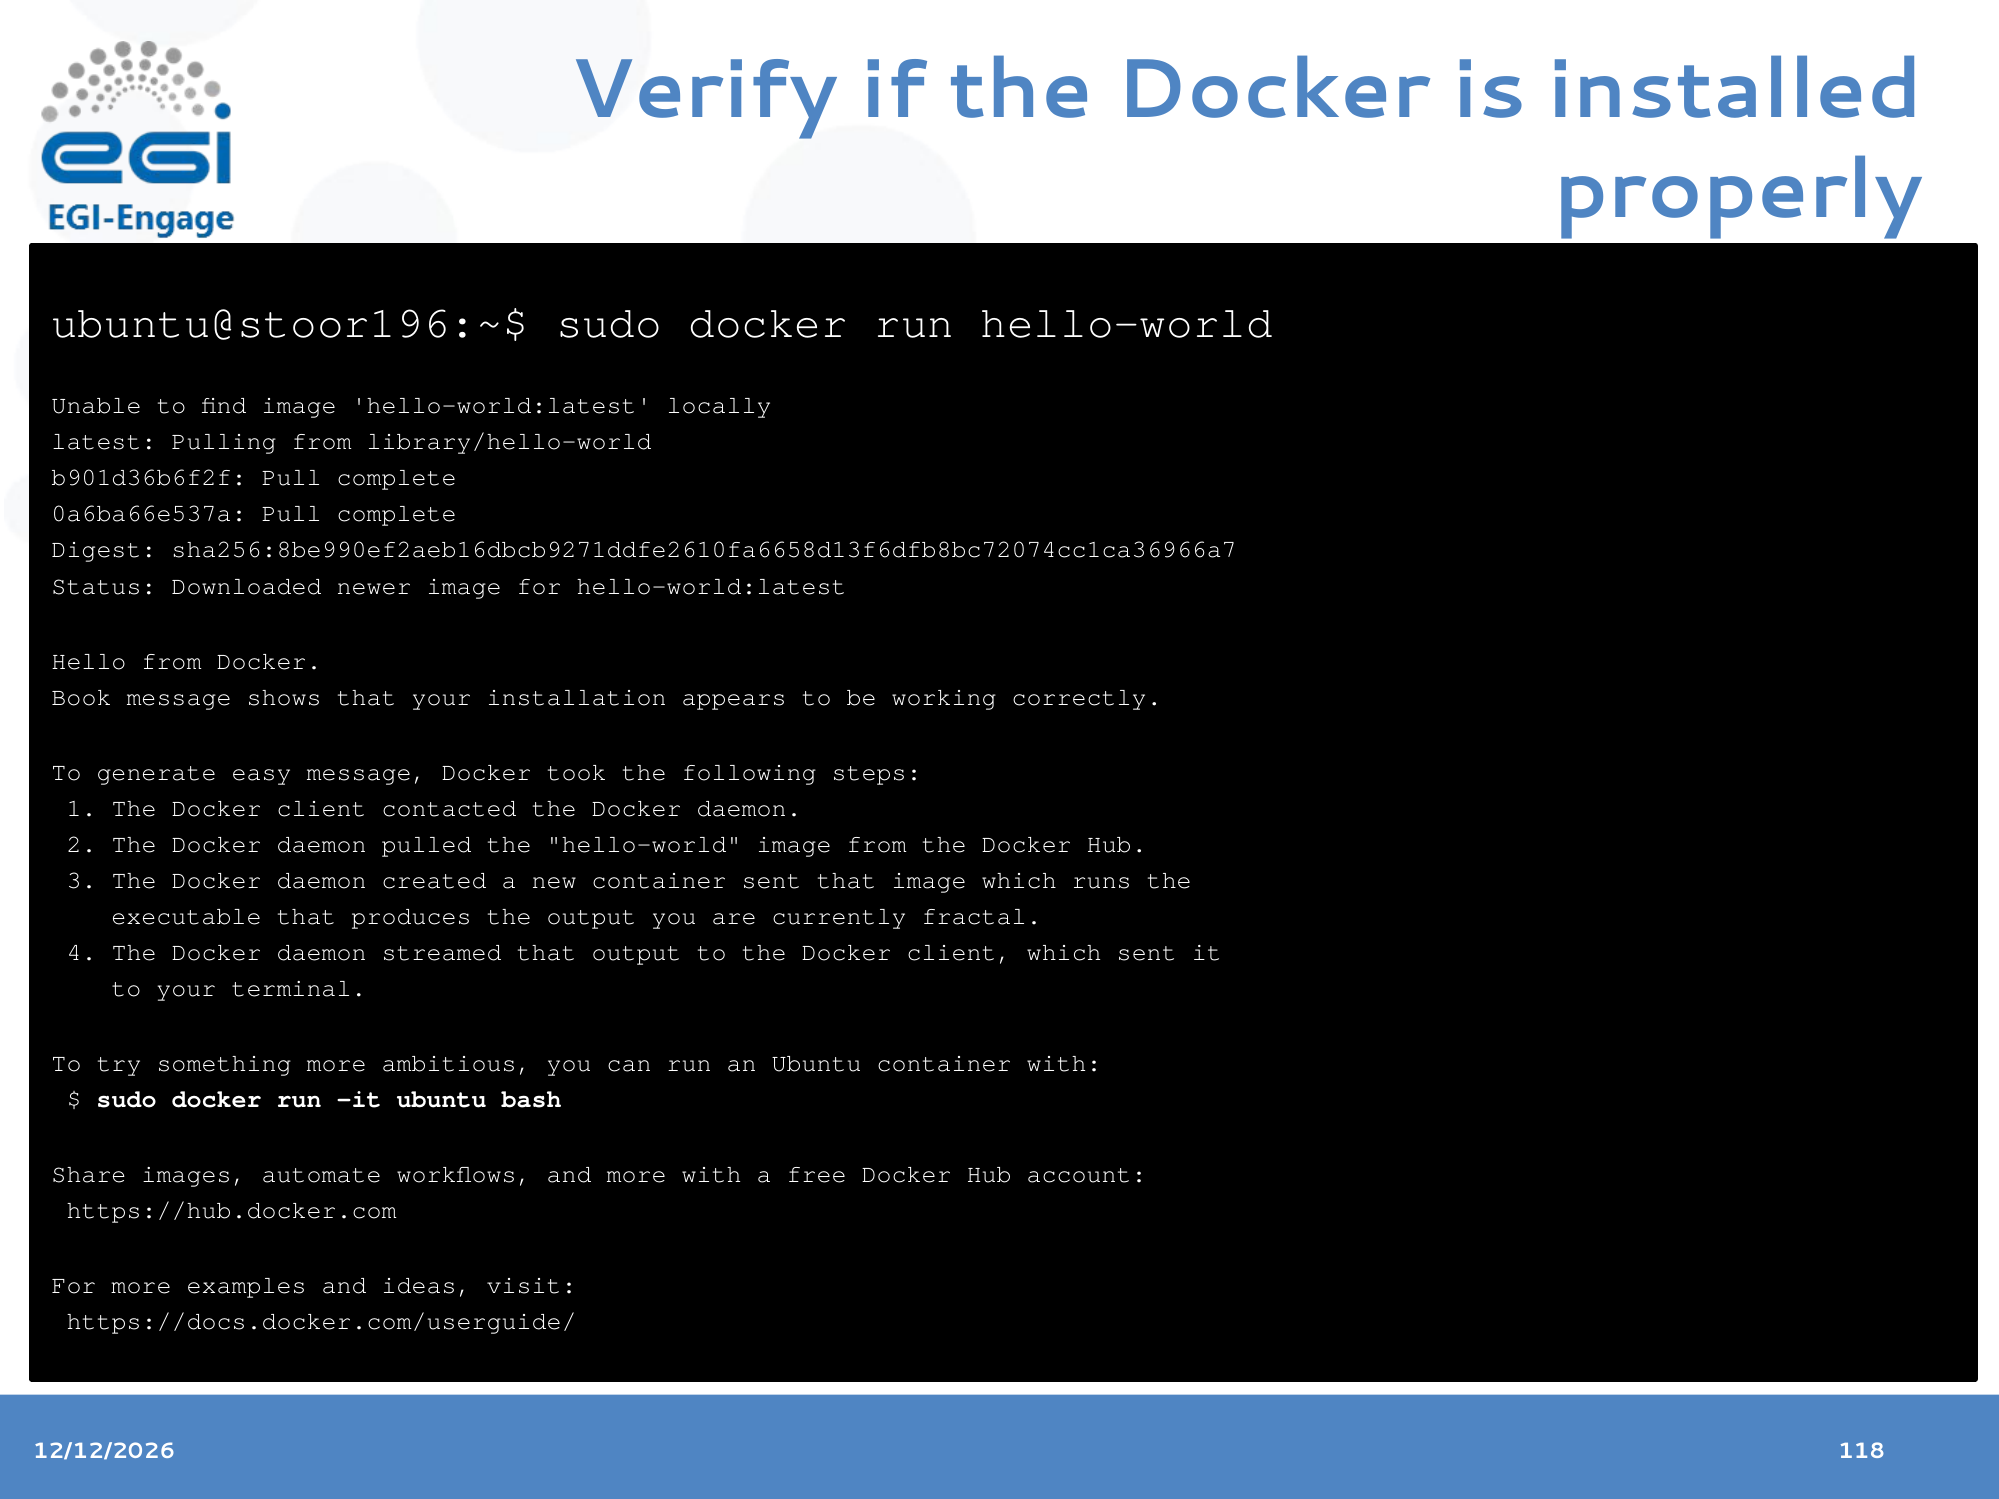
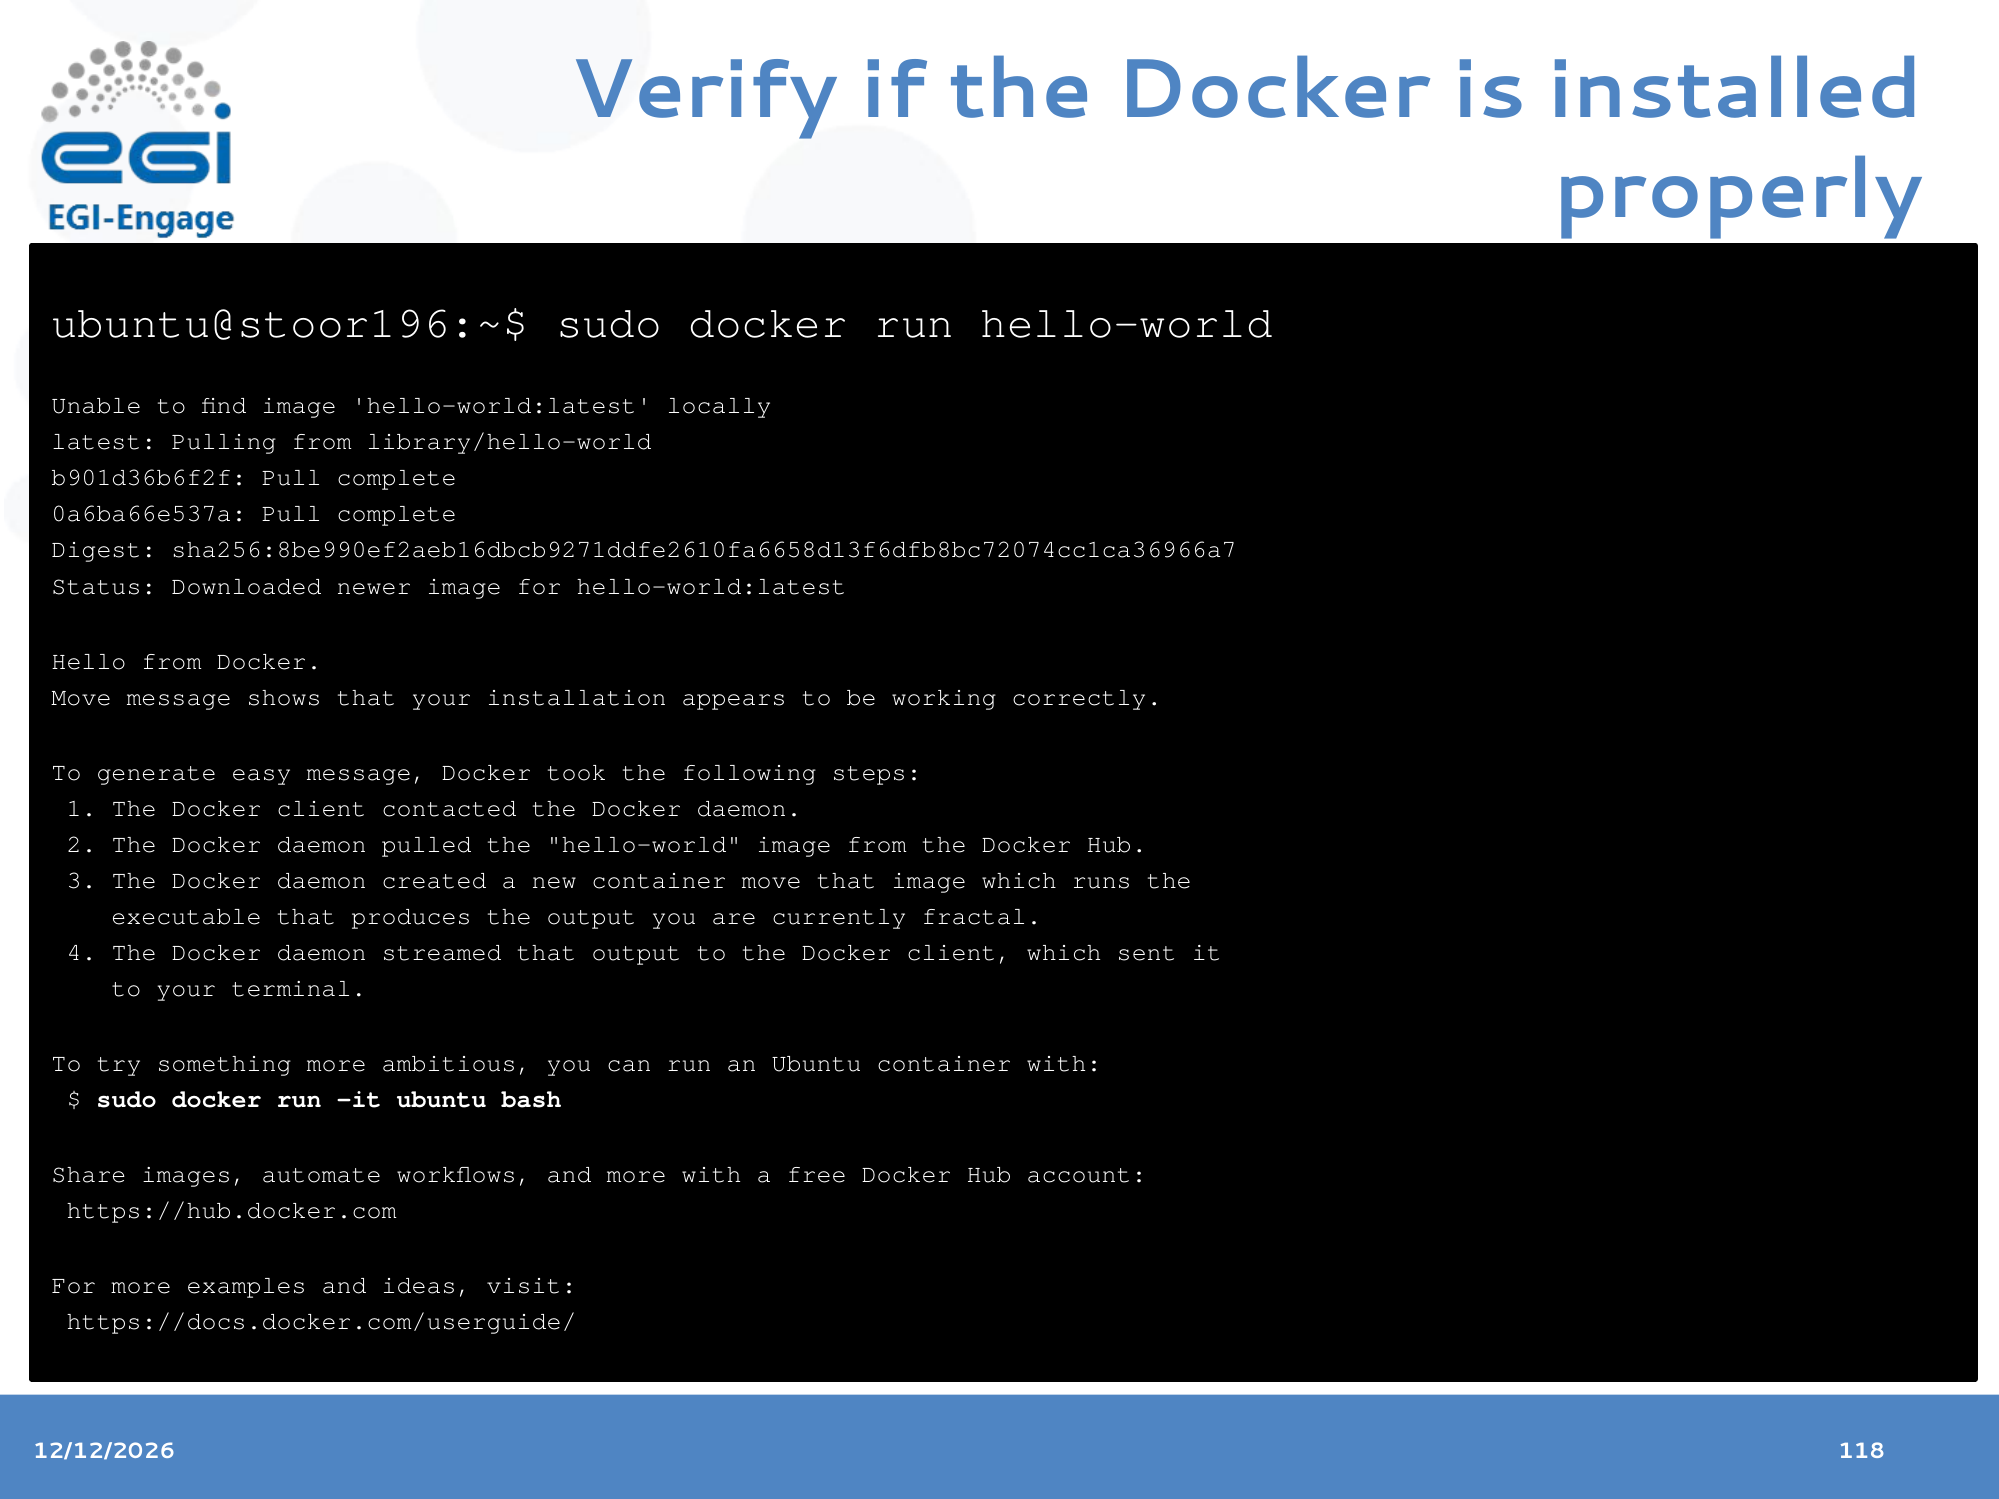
Book: Book -> Move (82, 697)
container sent: sent -> move (772, 880)
